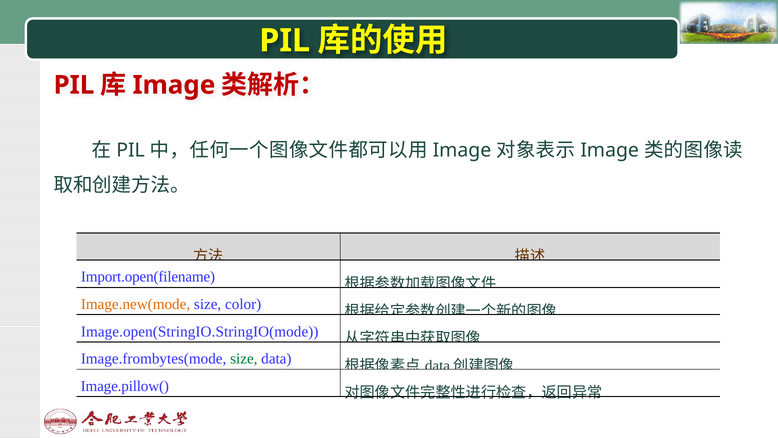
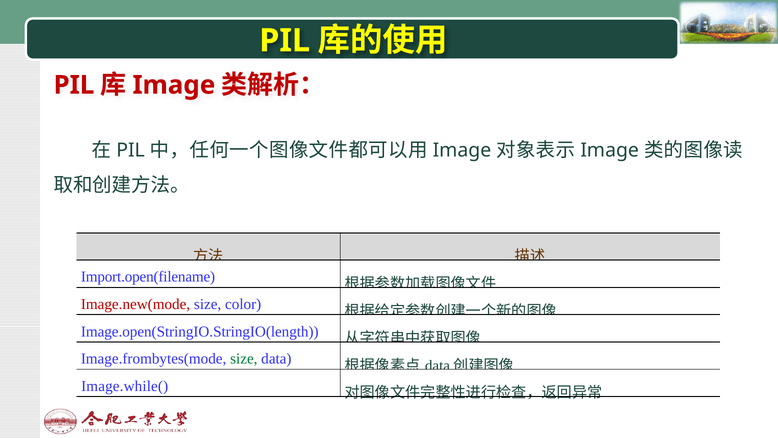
Image.new(mode colour: orange -> red (136, 304)
Image.open(StringIO.StringIO(mode: Image.open(StringIO.StringIO(mode -> Image.open(StringIO.StringIO(length (200, 331)
Image.pillow(: Image.pillow( -> Image.while( (125, 386)
